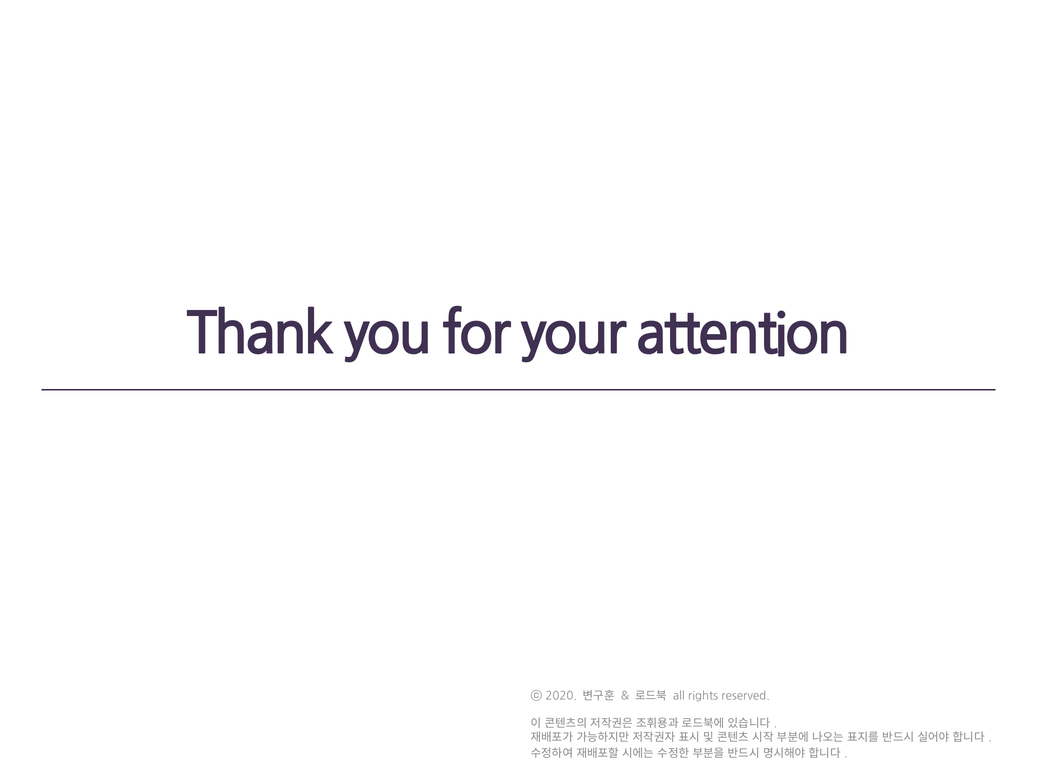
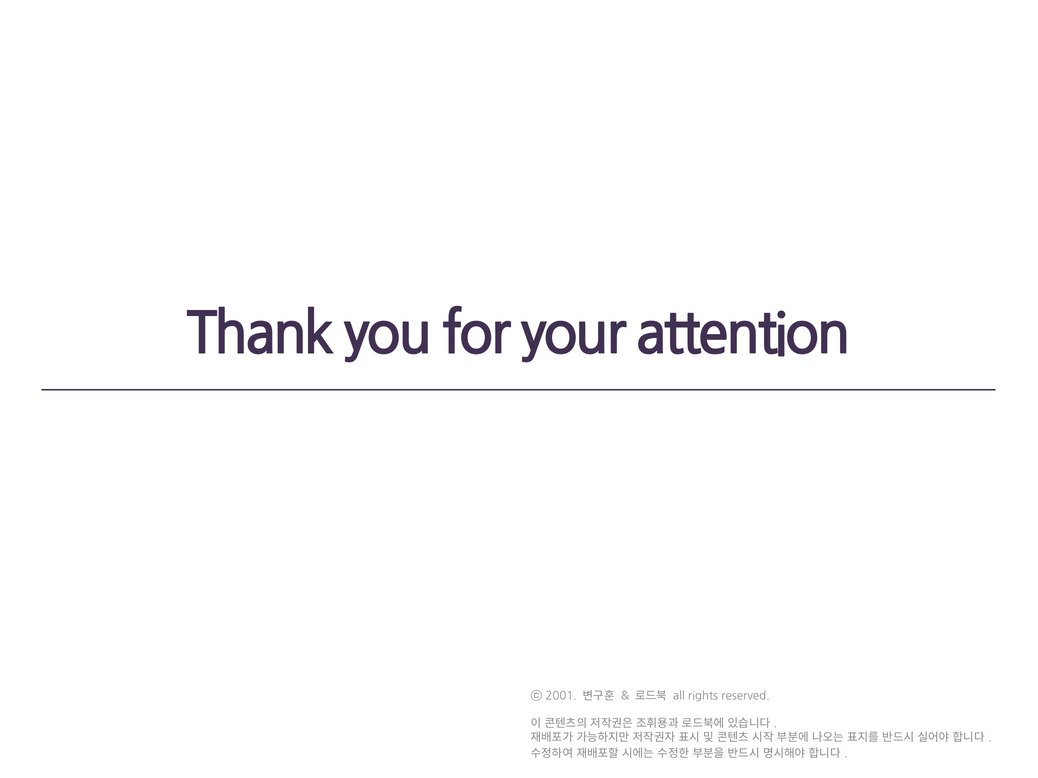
2020: 2020 -> 2001 (561, 696)
